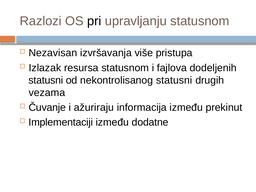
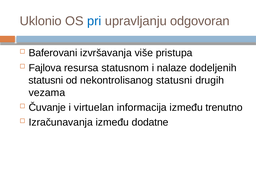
Razlozi: Razlozi -> Uklonio (41, 21)
pri colour: black -> blue (94, 21)
upravljanju statusnom: statusnom -> odgovoran (200, 21)
Nezavisan: Nezavisan -> Baferovani (53, 53)
Izlazak: Izlazak -> Fajlova (45, 68)
fajlova: fajlova -> nalaze (172, 68)
ažuriraju: ažuriraju -> virtuelan (94, 108)
prekinut: prekinut -> trenutno (224, 108)
Implementaciji: Implementaciji -> Izračunavanja (61, 122)
